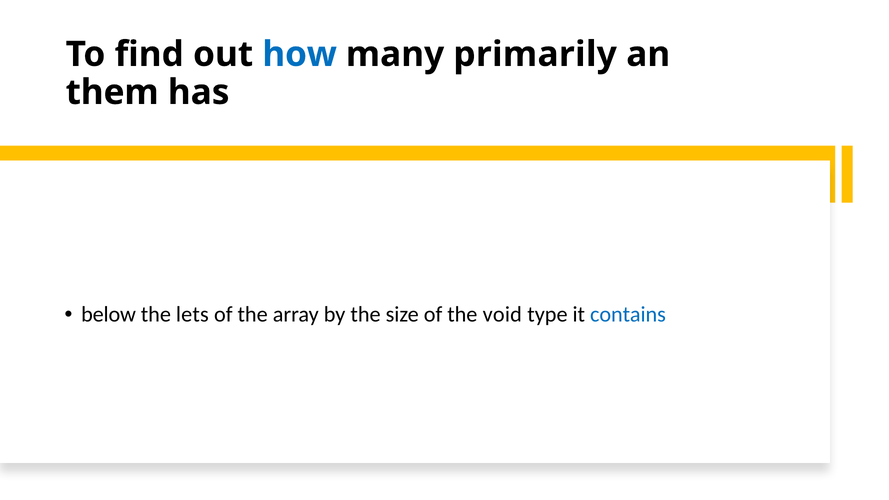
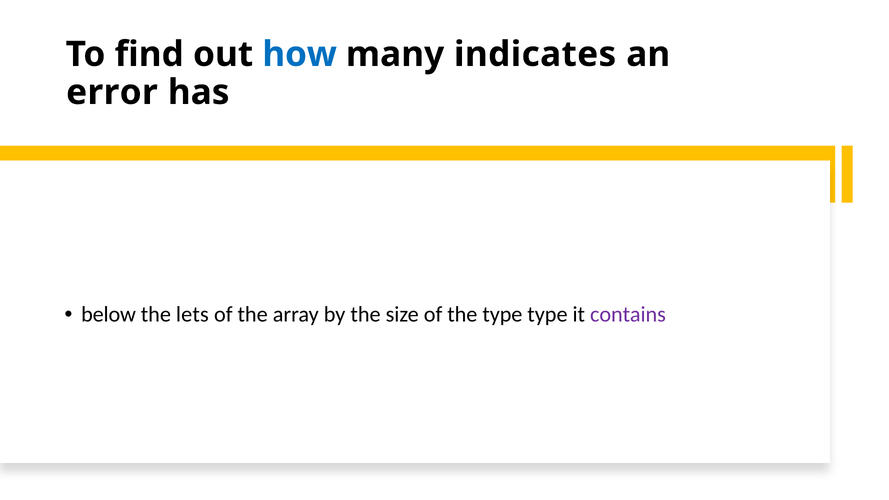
primarily: primarily -> indicates (535, 54)
them: them -> error (112, 92)
the void: void -> type (502, 315)
contains colour: blue -> purple (628, 315)
